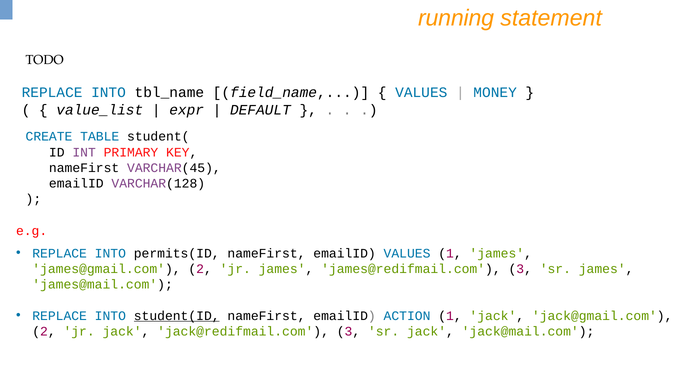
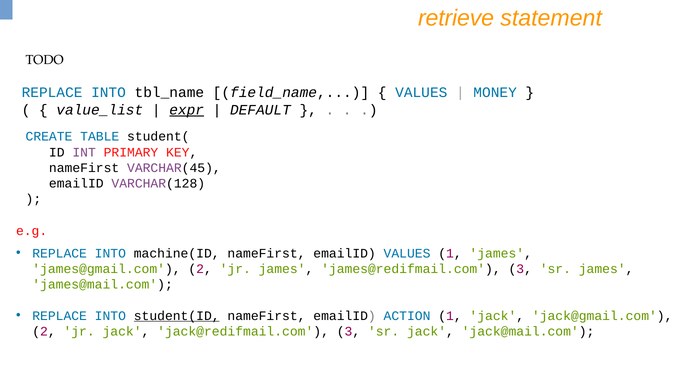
running: running -> retrieve (456, 18)
expr underline: none -> present (187, 110)
permits(ID: permits(ID -> machine(ID (177, 254)
